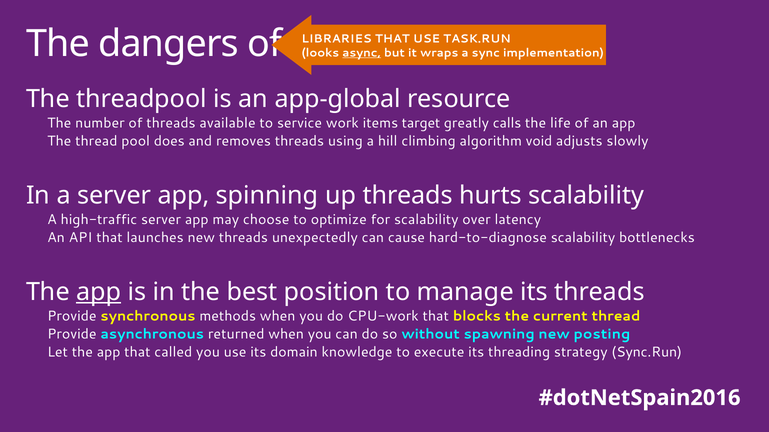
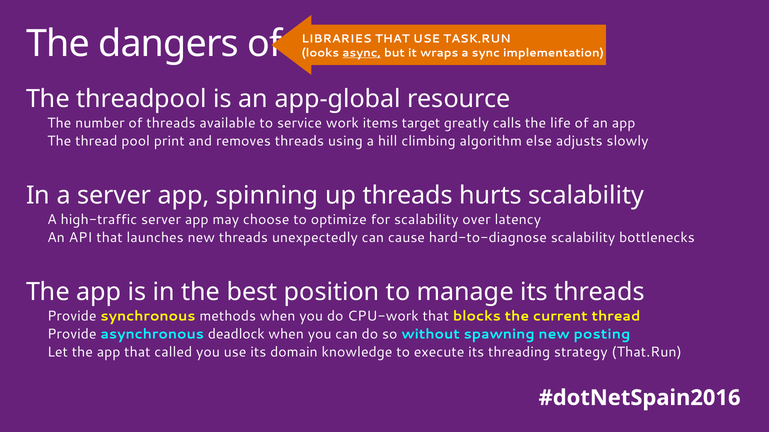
does: does -> print (169, 141)
void: void -> else (539, 141)
app underline: present -> none (99, 292)
returned: returned -> deadlock (236, 335)
Sync.Run: Sync.Run -> That.Run (647, 353)
